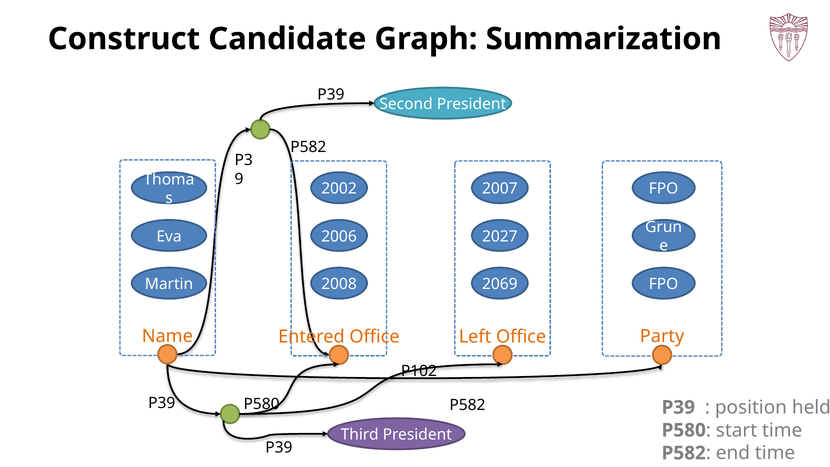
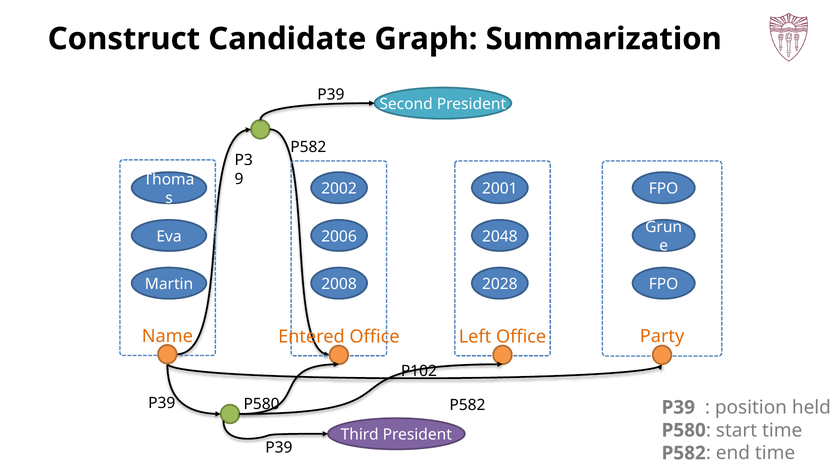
2007: 2007 -> 2001 (500, 189)
2027: 2027 -> 2048 (500, 236)
2069: 2069 -> 2028 (500, 284)
